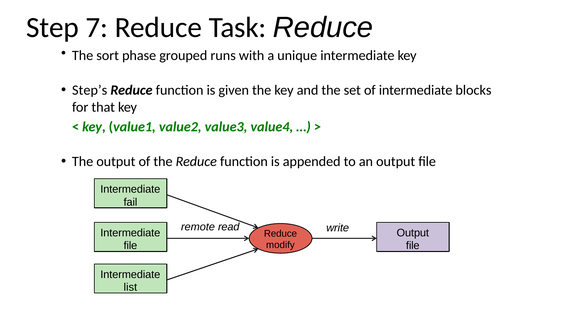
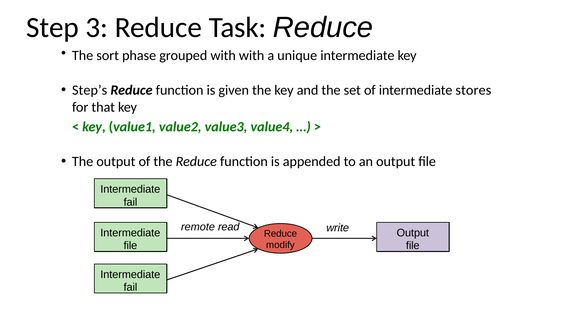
7: 7 -> 3 (97, 28)
grouped runs: runs -> with (223, 56)
blocks: blocks -> stores (473, 90)
list: list -> fail (130, 287)
